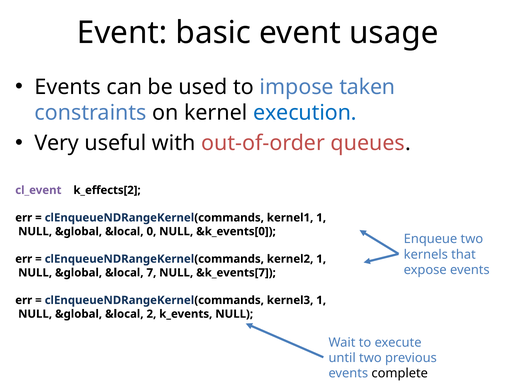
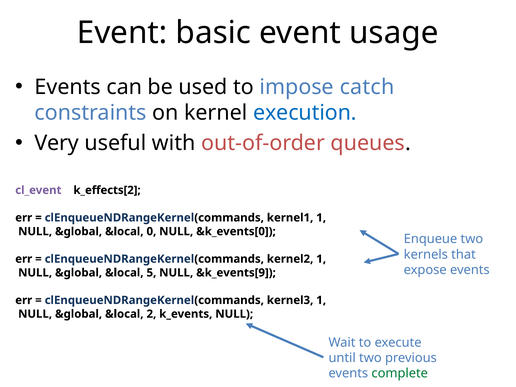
taken: taken -> catch (367, 87)
7: 7 -> 5 (151, 273)
&k_events[7: &k_events[7 -> &k_events[9 (236, 273)
complete colour: black -> green (400, 373)
